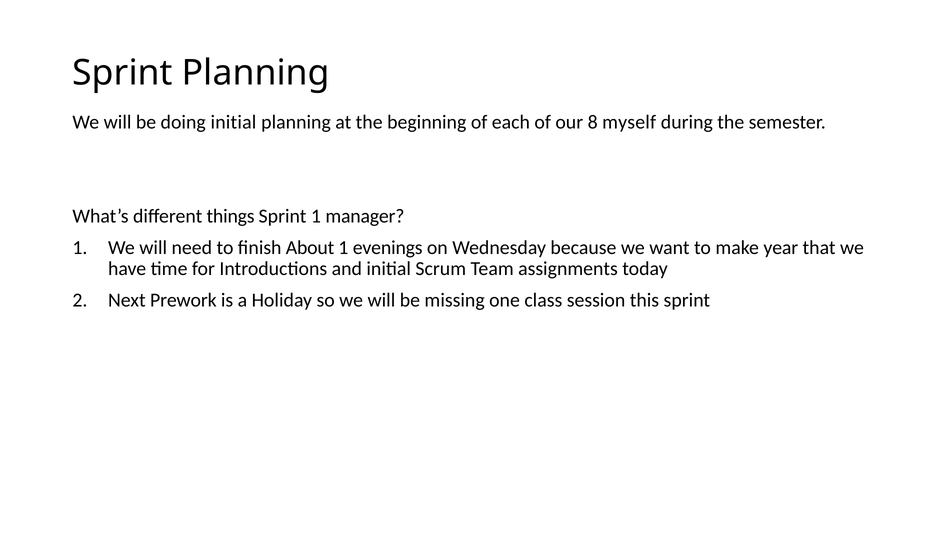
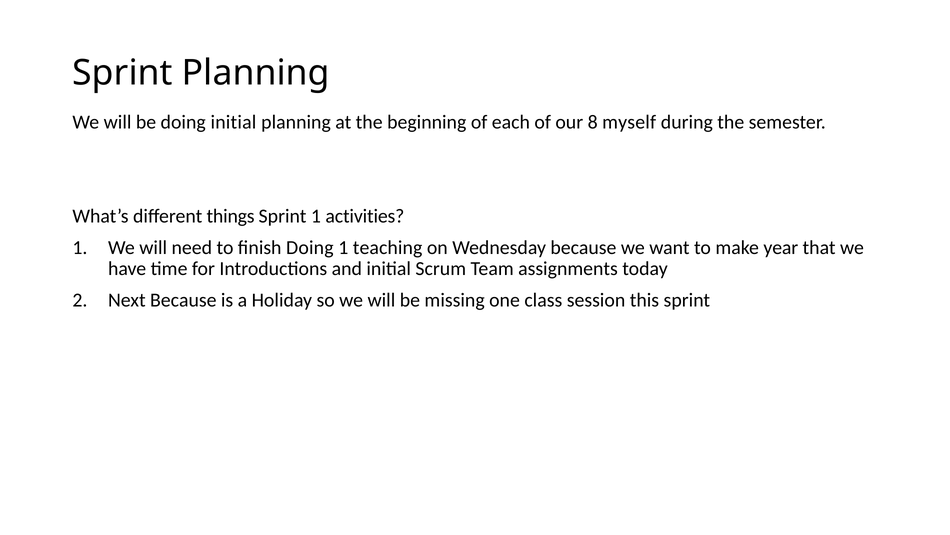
manager: manager -> activities (365, 216)
finish About: About -> Doing (310, 247)
evenings: evenings -> teaching (388, 247)
Next Prework: Prework -> Because (183, 300)
